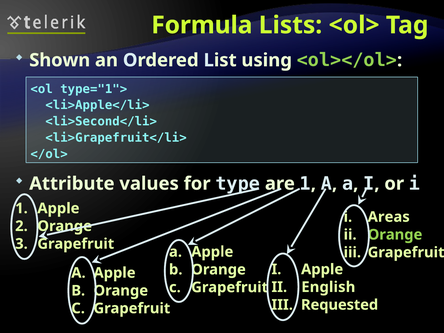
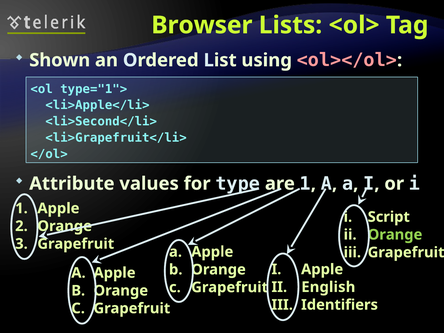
Formula: Formula -> Browser (202, 25)
<ol></ol> colour: light green -> pink (347, 60)
Areas: Areas -> Script (389, 217)
Requested: Requested -> Identifiers (340, 305)
